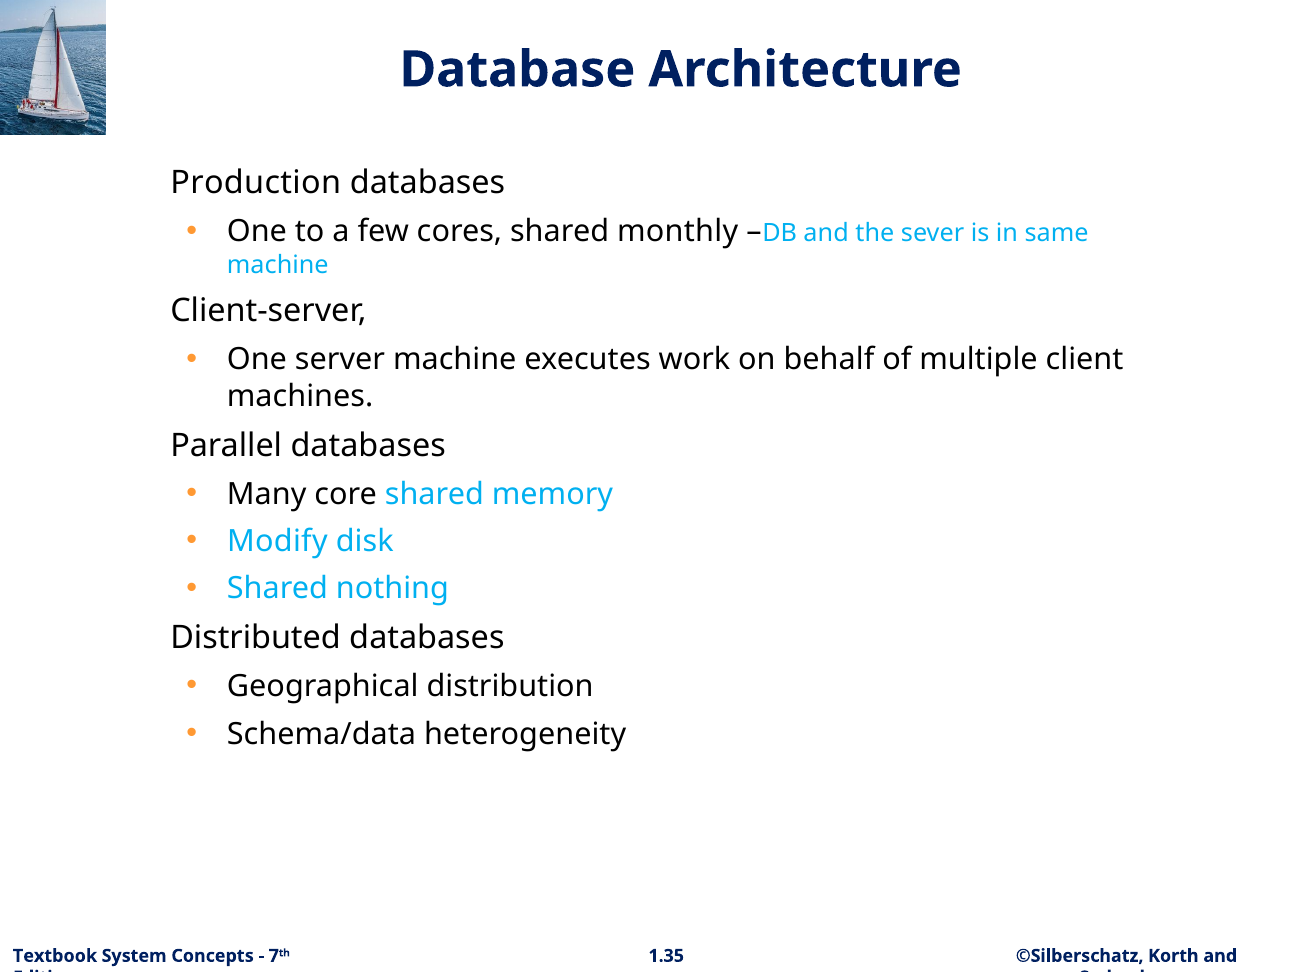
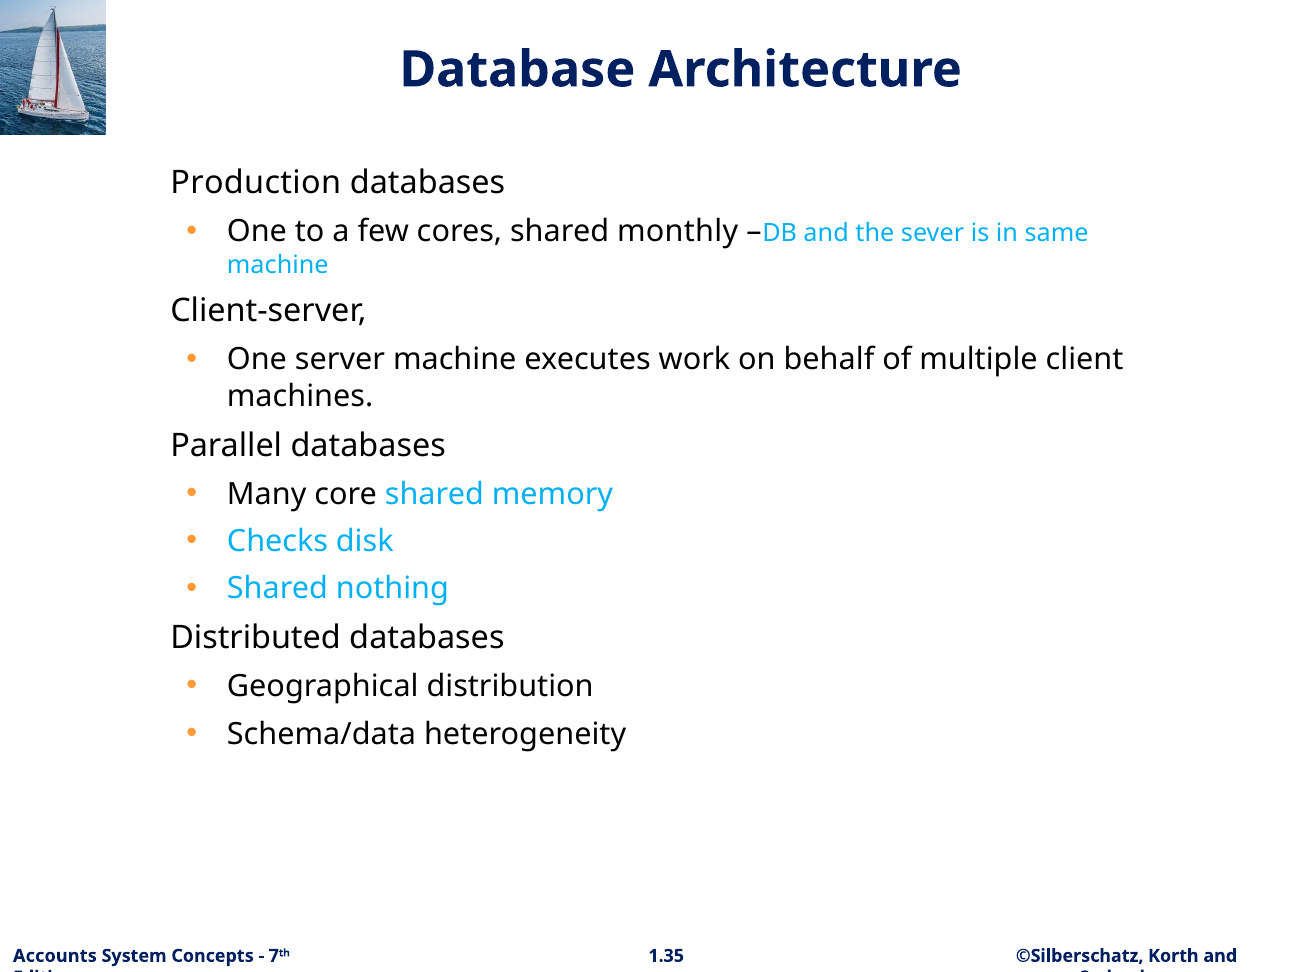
Modify: Modify -> Checks (277, 541)
Textbook: Textbook -> Accounts (55, 955)
